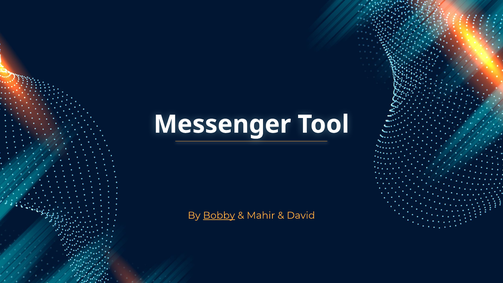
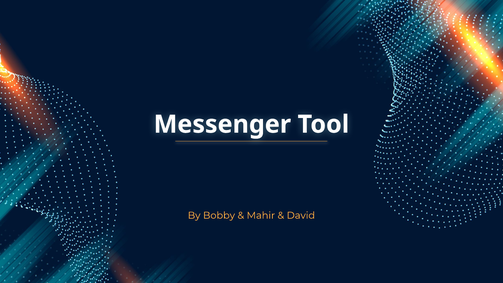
Bobby underline: present -> none (219, 215)
